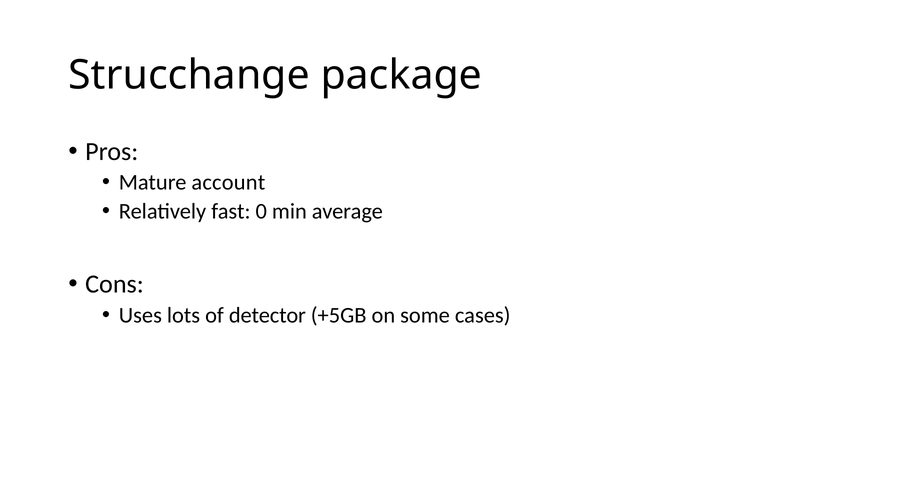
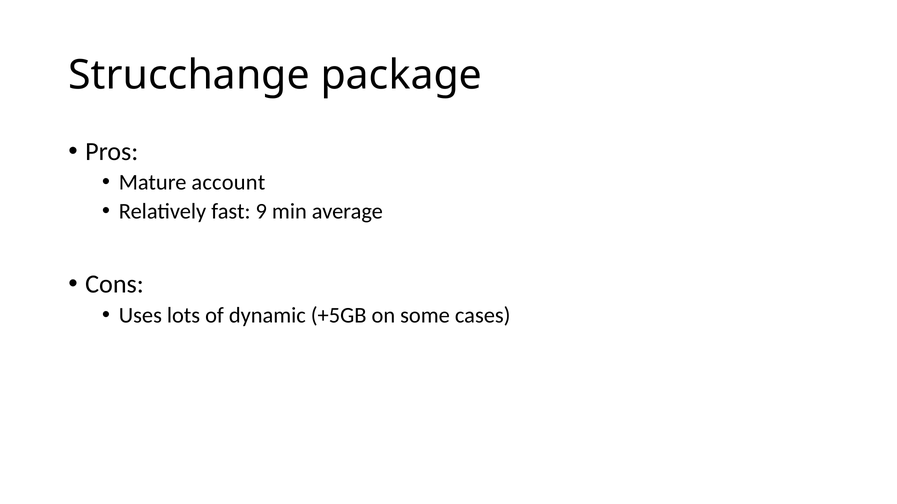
0: 0 -> 9 (261, 211)
detector: detector -> dynamic (267, 316)
